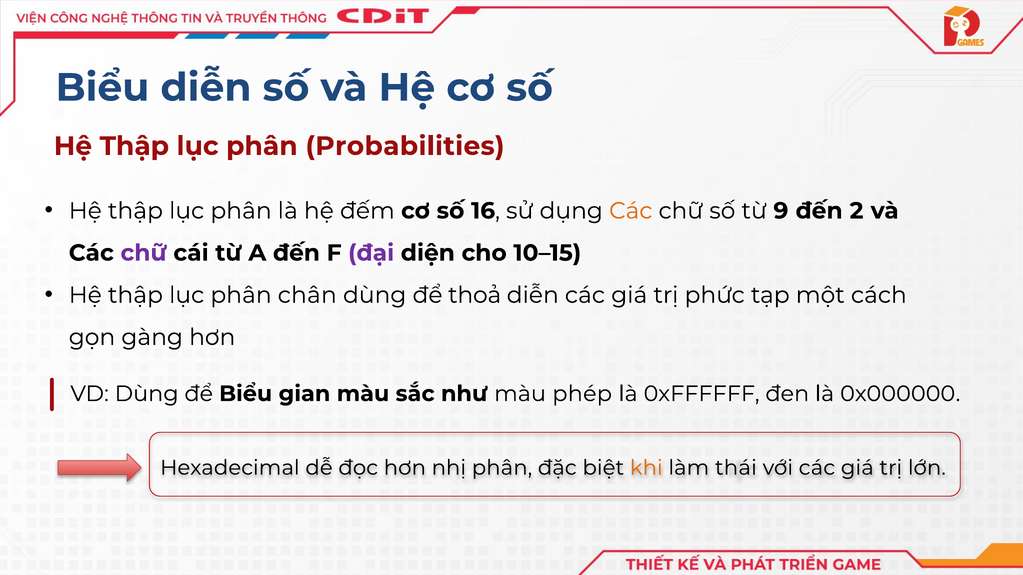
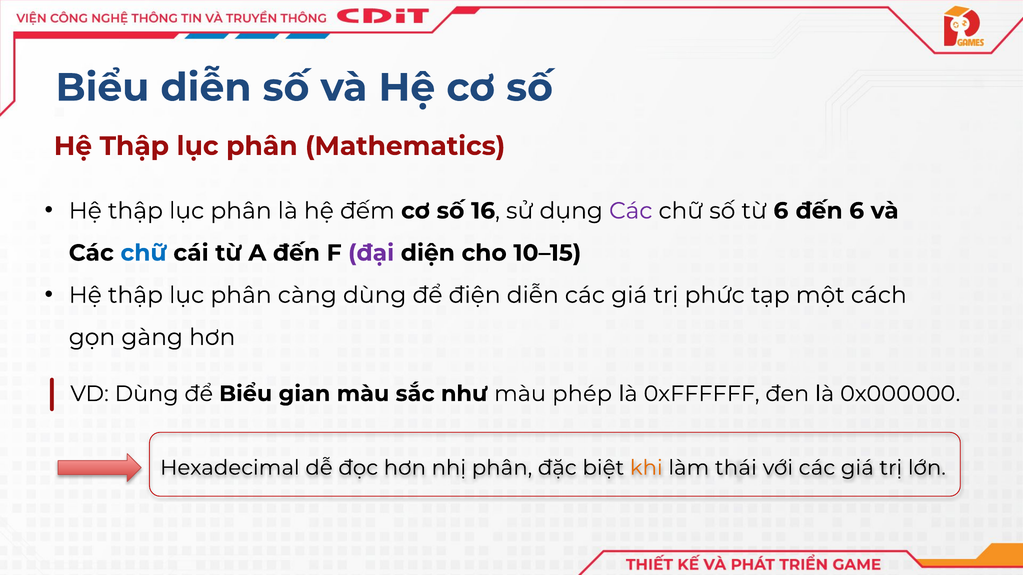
Probabilities: Probabilities -> Mathematics (405, 146)
Các colour: orange -> purple (631, 211)
từ 9: 9 -> 6 (781, 211)
đến 2: 2 -> 6 (857, 211)
chữ colour: purple -> blue (144, 253)
chân: chân -> càng (307, 295)
thoả: thoả -> điện (475, 295)
